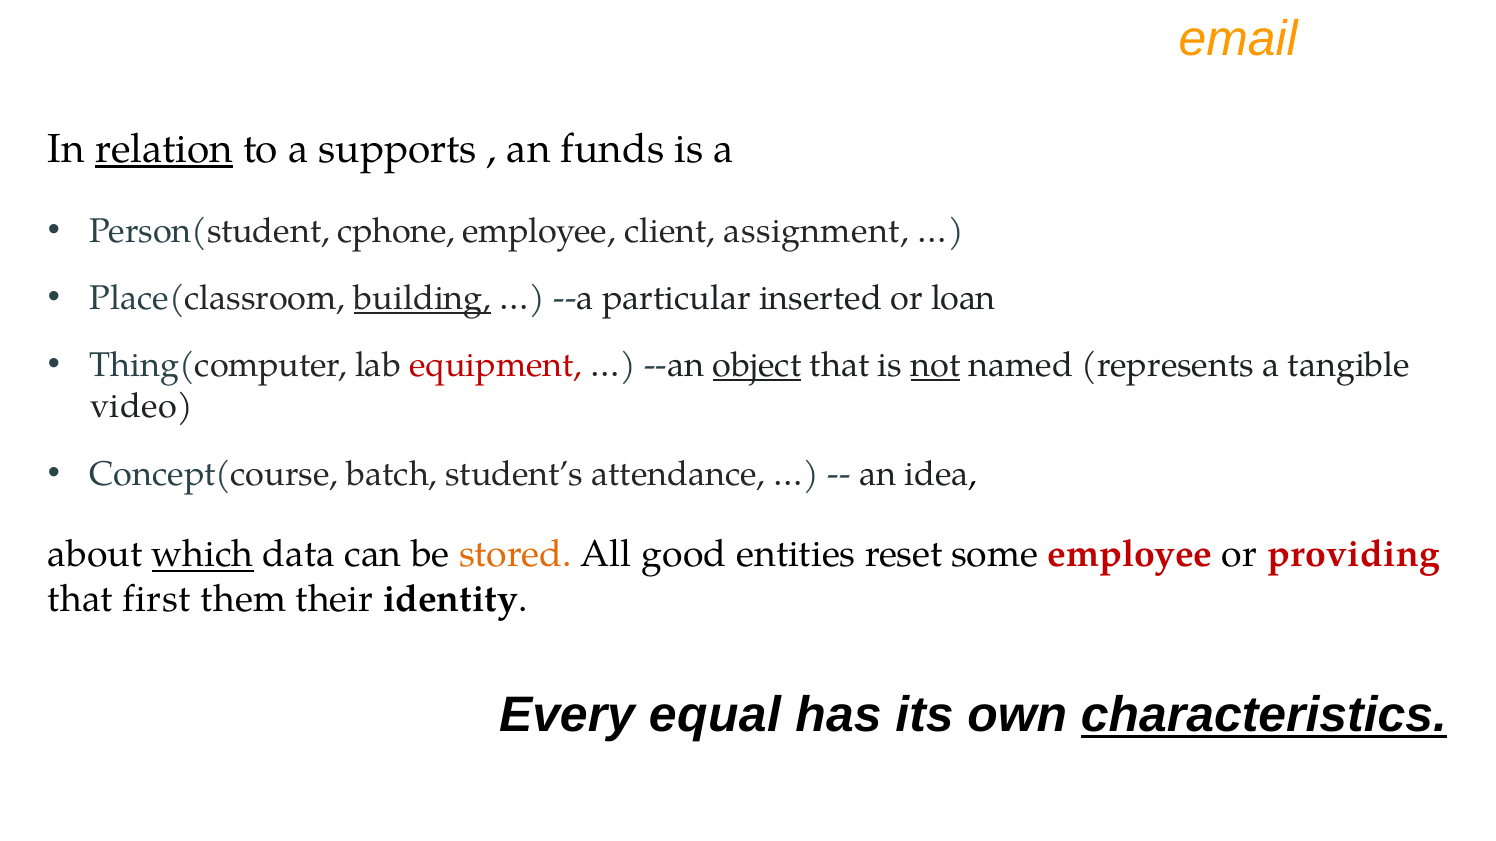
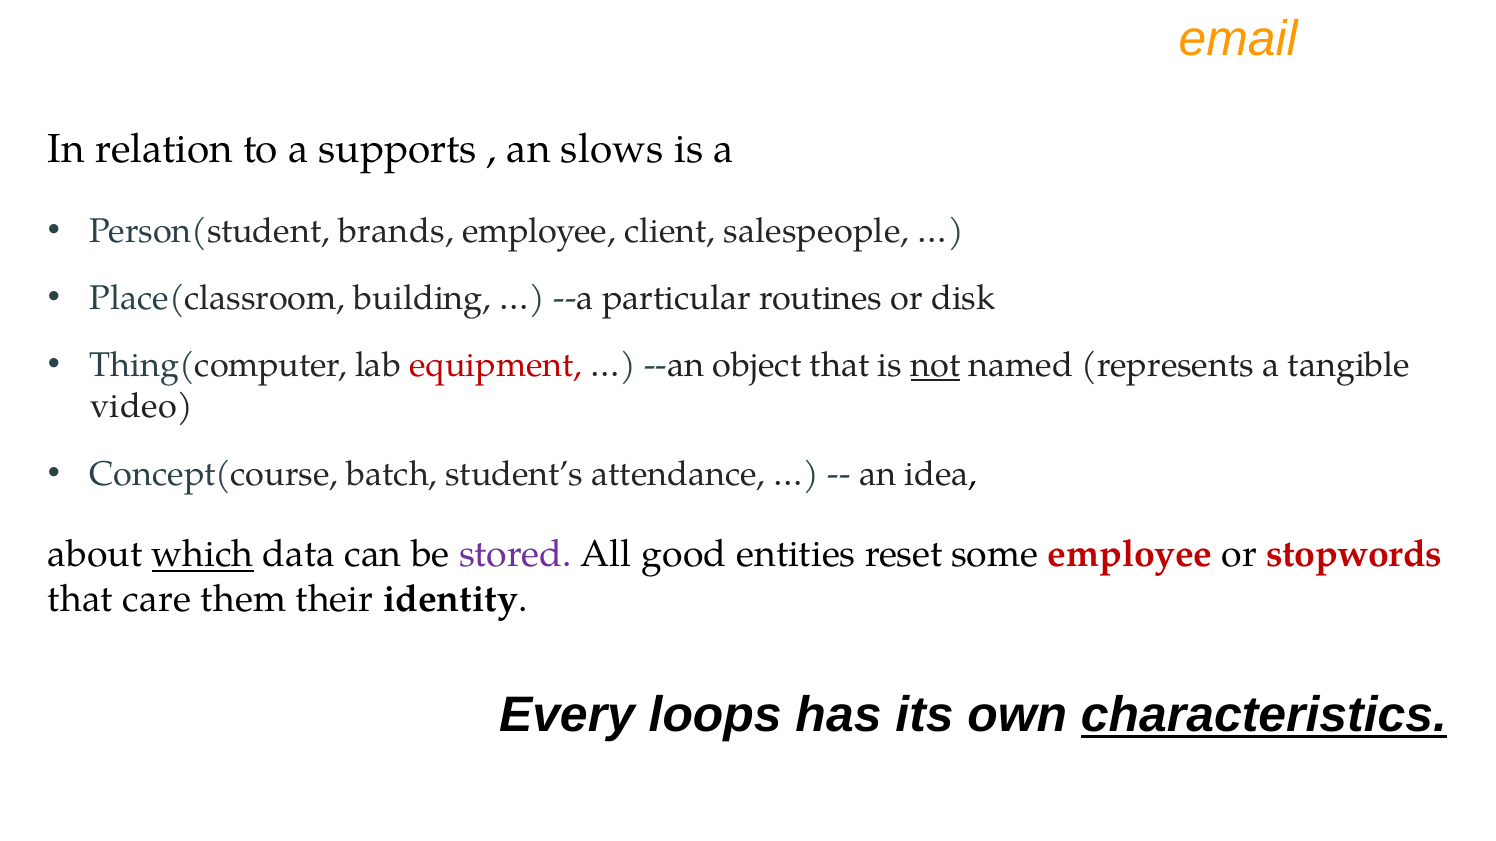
relation underline: present -> none (164, 149)
funds: funds -> slows (612, 149)
cphone: cphone -> brands (396, 231)
assignment: assignment -> salespeople (816, 231)
building underline: present -> none (423, 298)
inserted: inserted -> routines (821, 298)
loan: loan -> disk (963, 298)
object underline: present -> none (757, 366)
stored colour: orange -> purple (515, 555)
providing: providing -> stopwords (1354, 555)
first: first -> care (157, 600)
equal: equal -> loops (715, 715)
